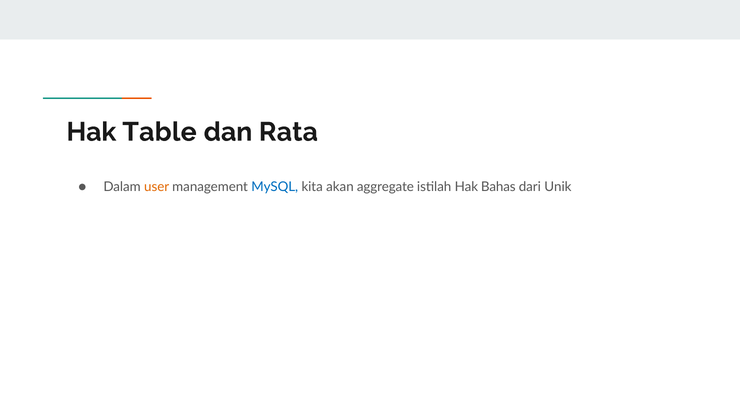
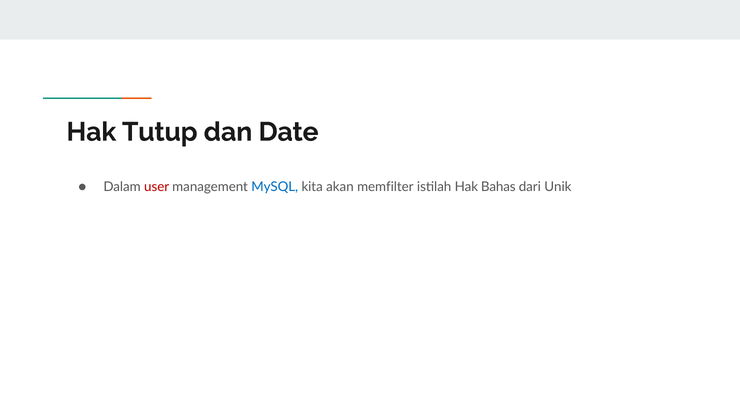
Table: Table -> Tutup (160, 132)
Rata: Rata -> Date (289, 132)
user colour: orange -> red (157, 187)
aggregate: aggregate -> memfilter (385, 187)
